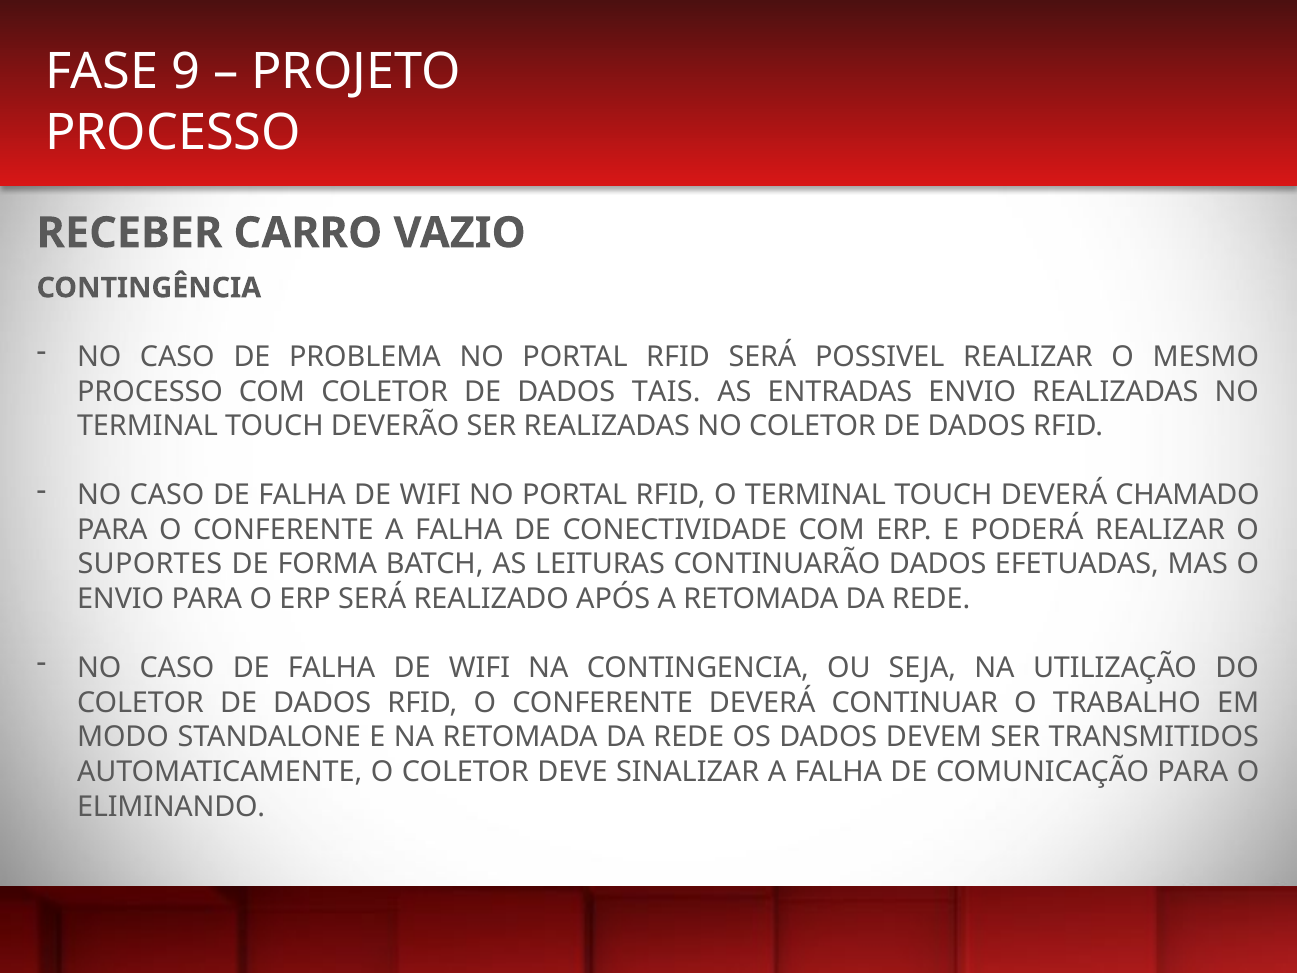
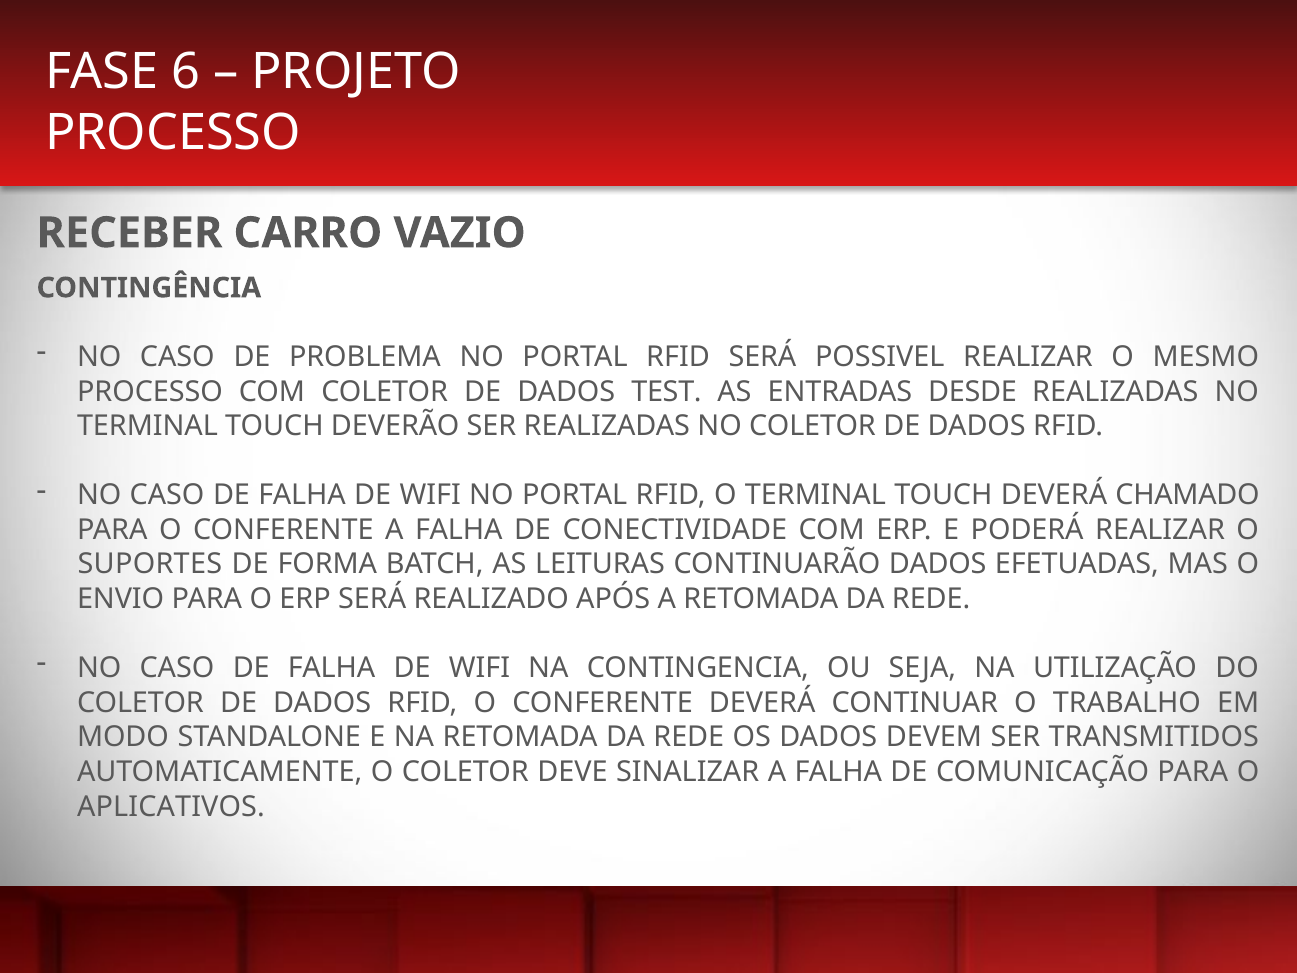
9: 9 -> 6 (186, 72)
TAIS: TAIS -> TEST (666, 391)
ENTRADAS ENVIO: ENVIO -> DESDE (972, 391)
ELIMINANDO: ELIMINANDO -> APLICATIVOS (171, 806)
